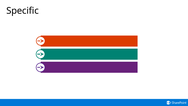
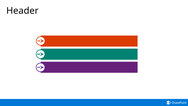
Specific: Specific -> Header (22, 11)
